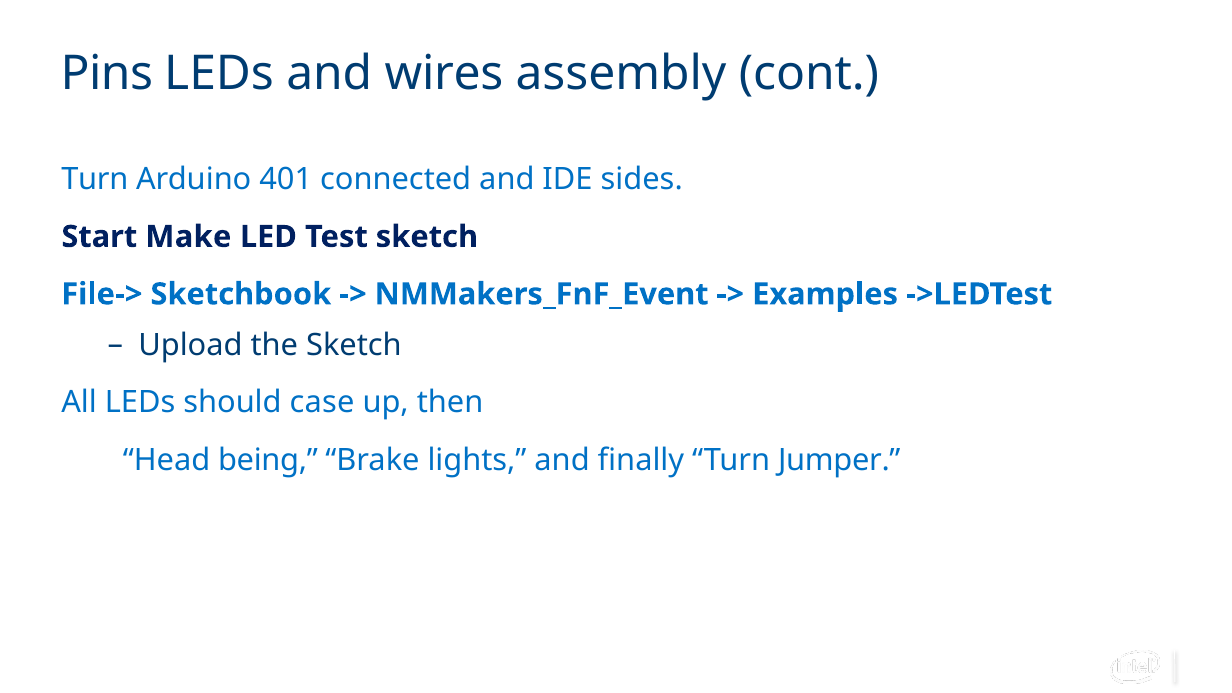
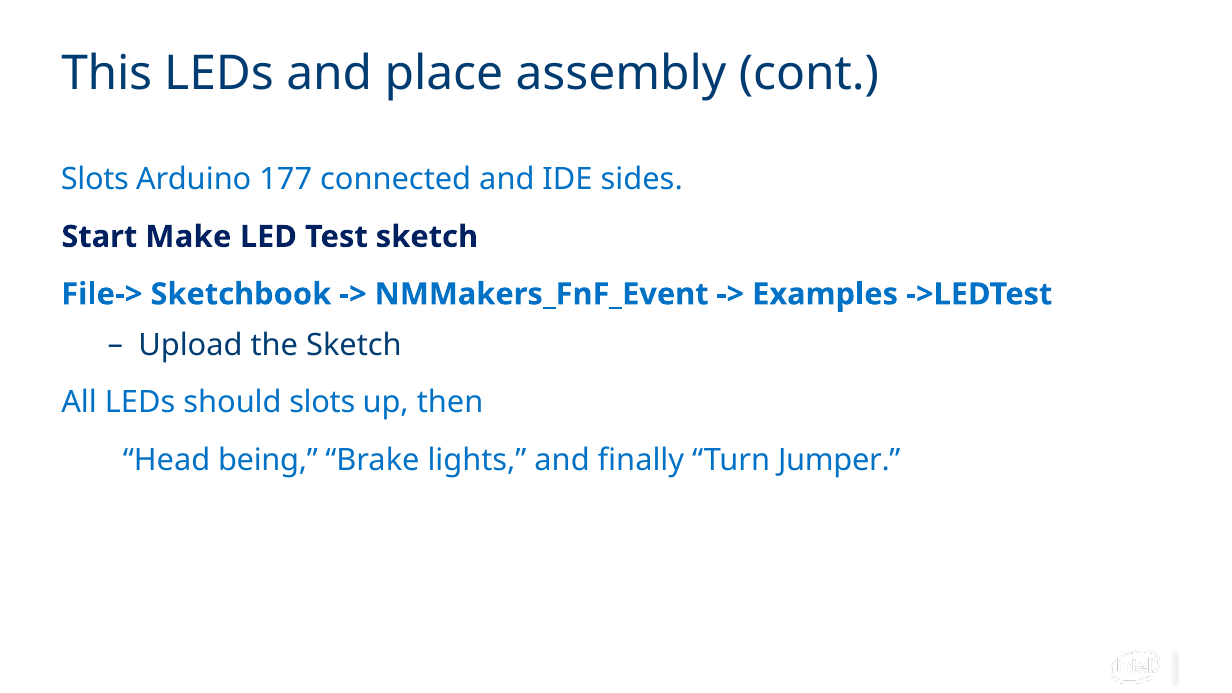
Pins: Pins -> This (107, 74)
wires: wires -> place (444, 74)
Turn: Turn -> Slots (95, 179)
401: 401 -> 177 (286, 179)
should case: case -> slots (322, 402)
